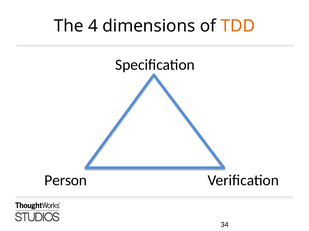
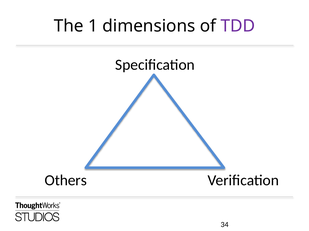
4: 4 -> 1 (93, 26)
TDD colour: orange -> purple (238, 26)
Person: Person -> Others (66, 181)
